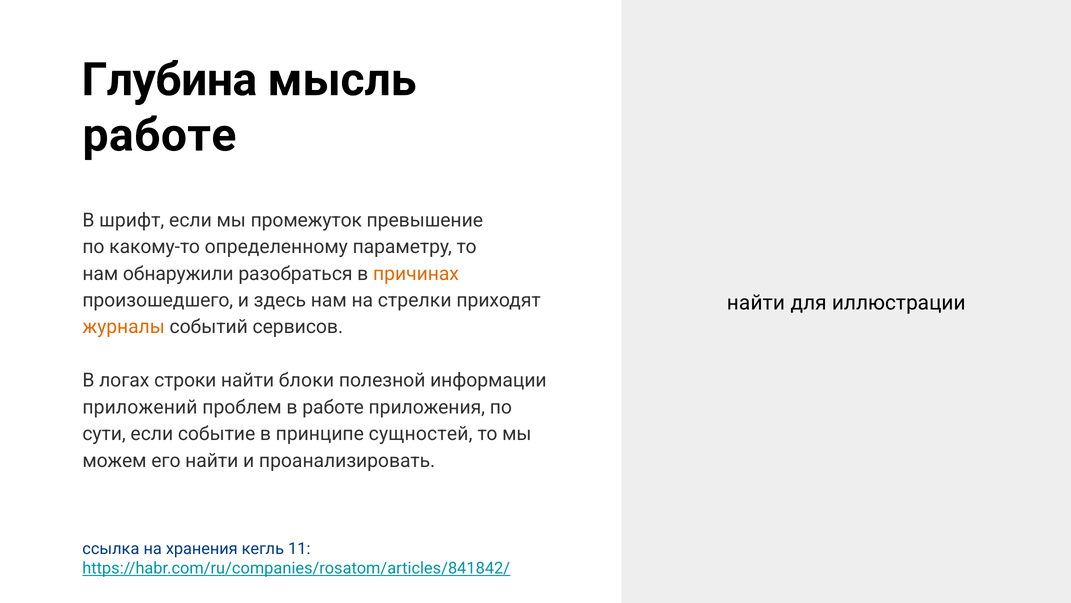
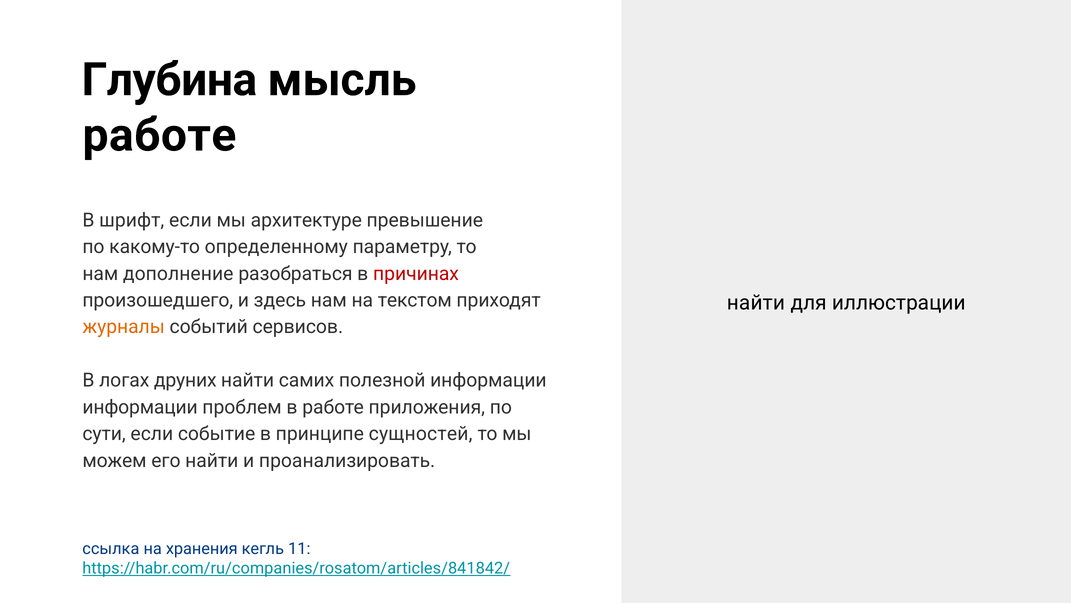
промежуток: промежуток -> архитектуре (306, 220)
обнаружили: обнаружили -> дополнение (178, 273)
причинах colour: orange -> red (416, 273)
стрелки: стрелки -> текстом (415, 300)
строки: строки -> друних (185, 380)
блоки: блоки -> самих (307, 380)
приложений: приложений -> информации (140, 407)
